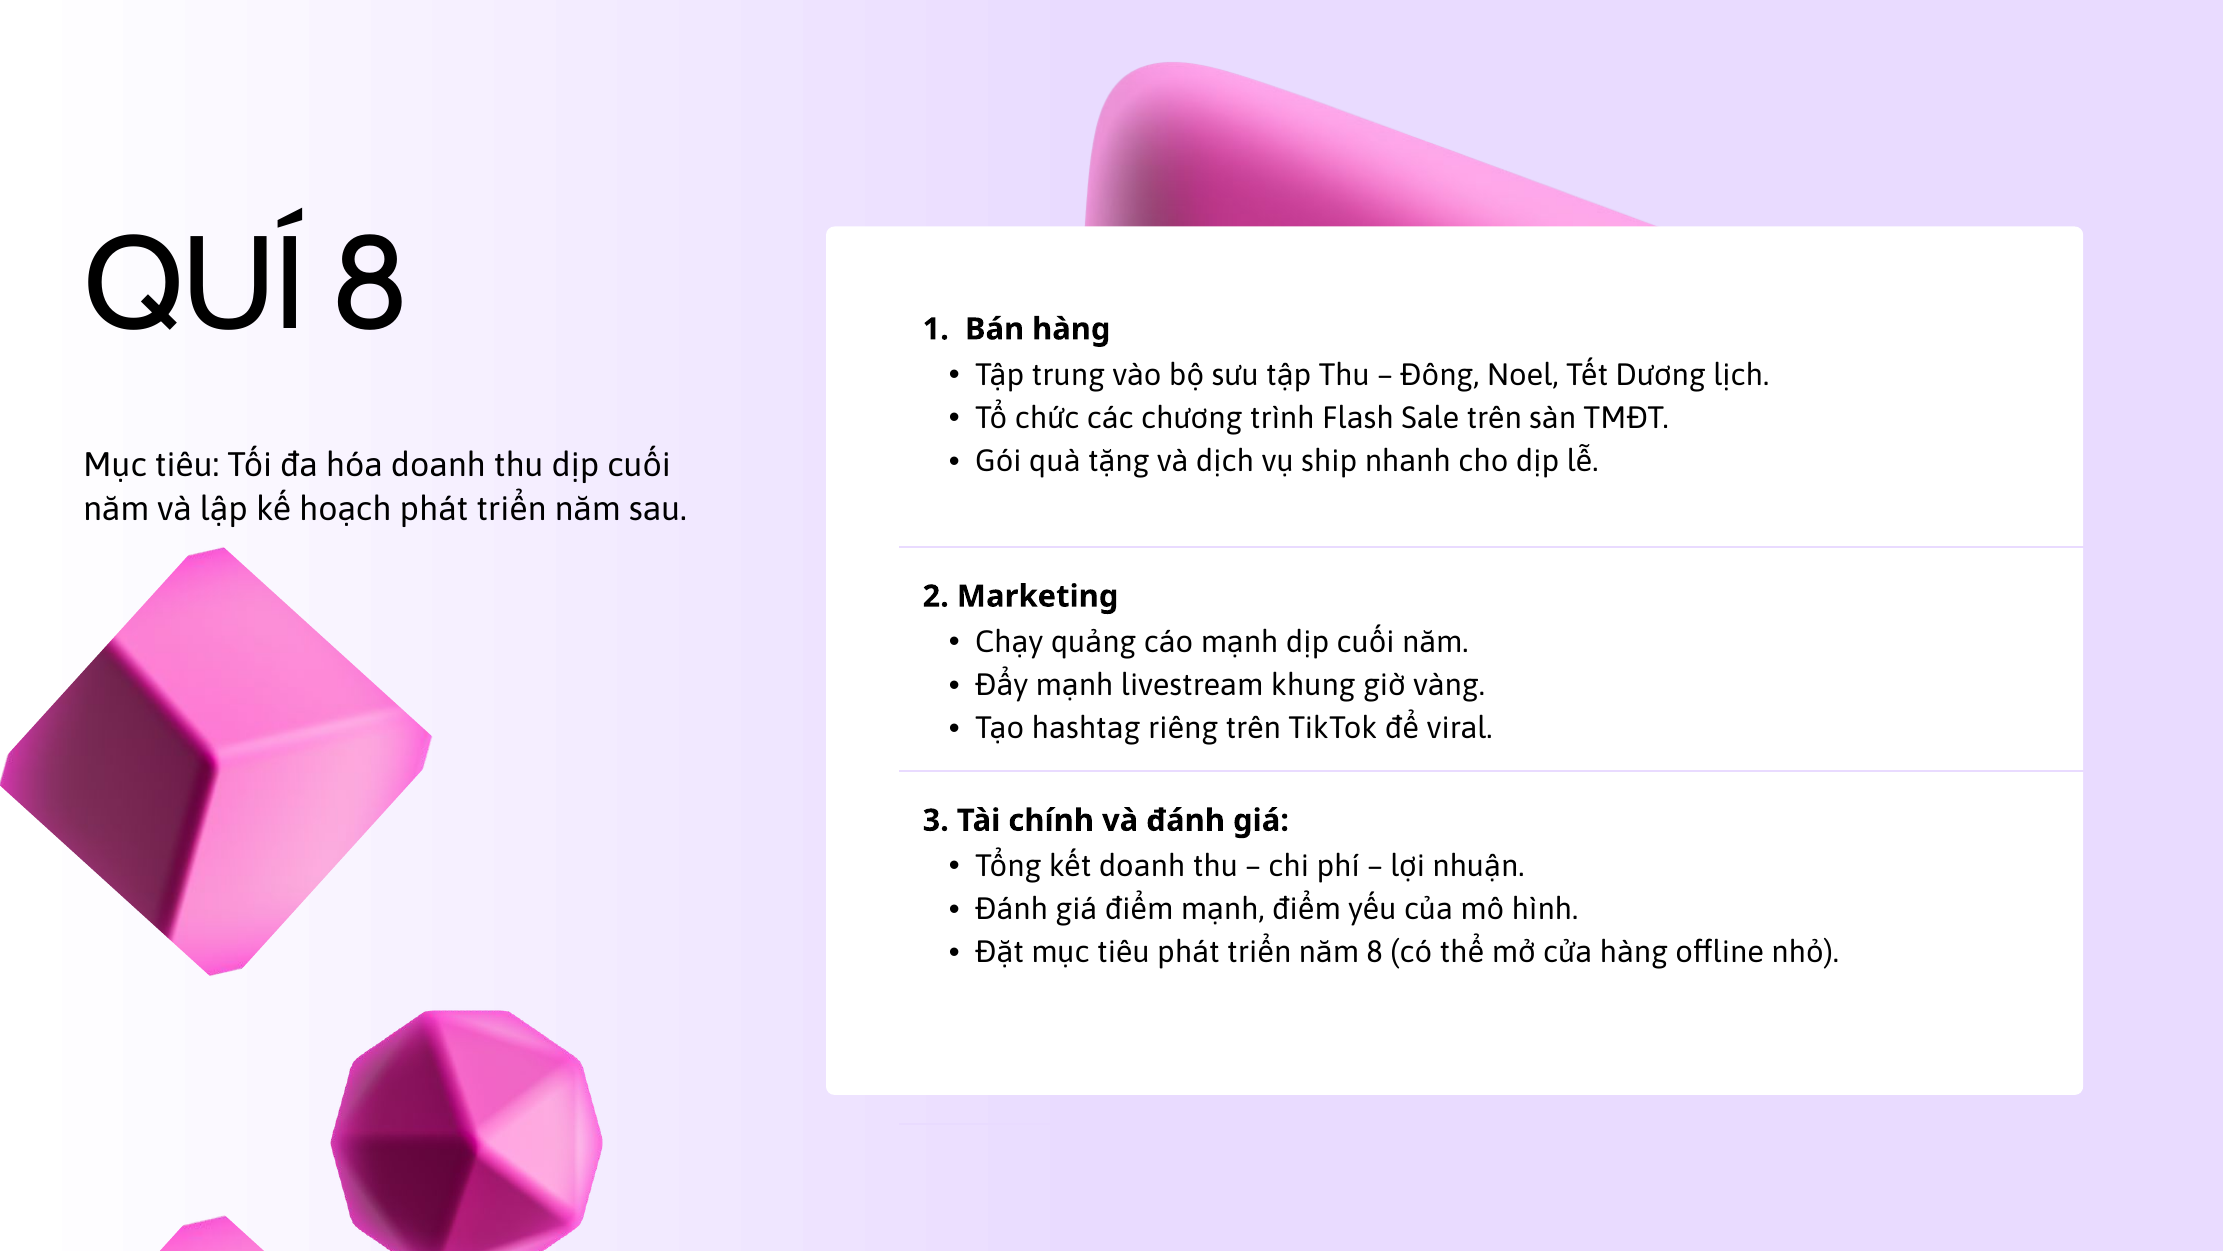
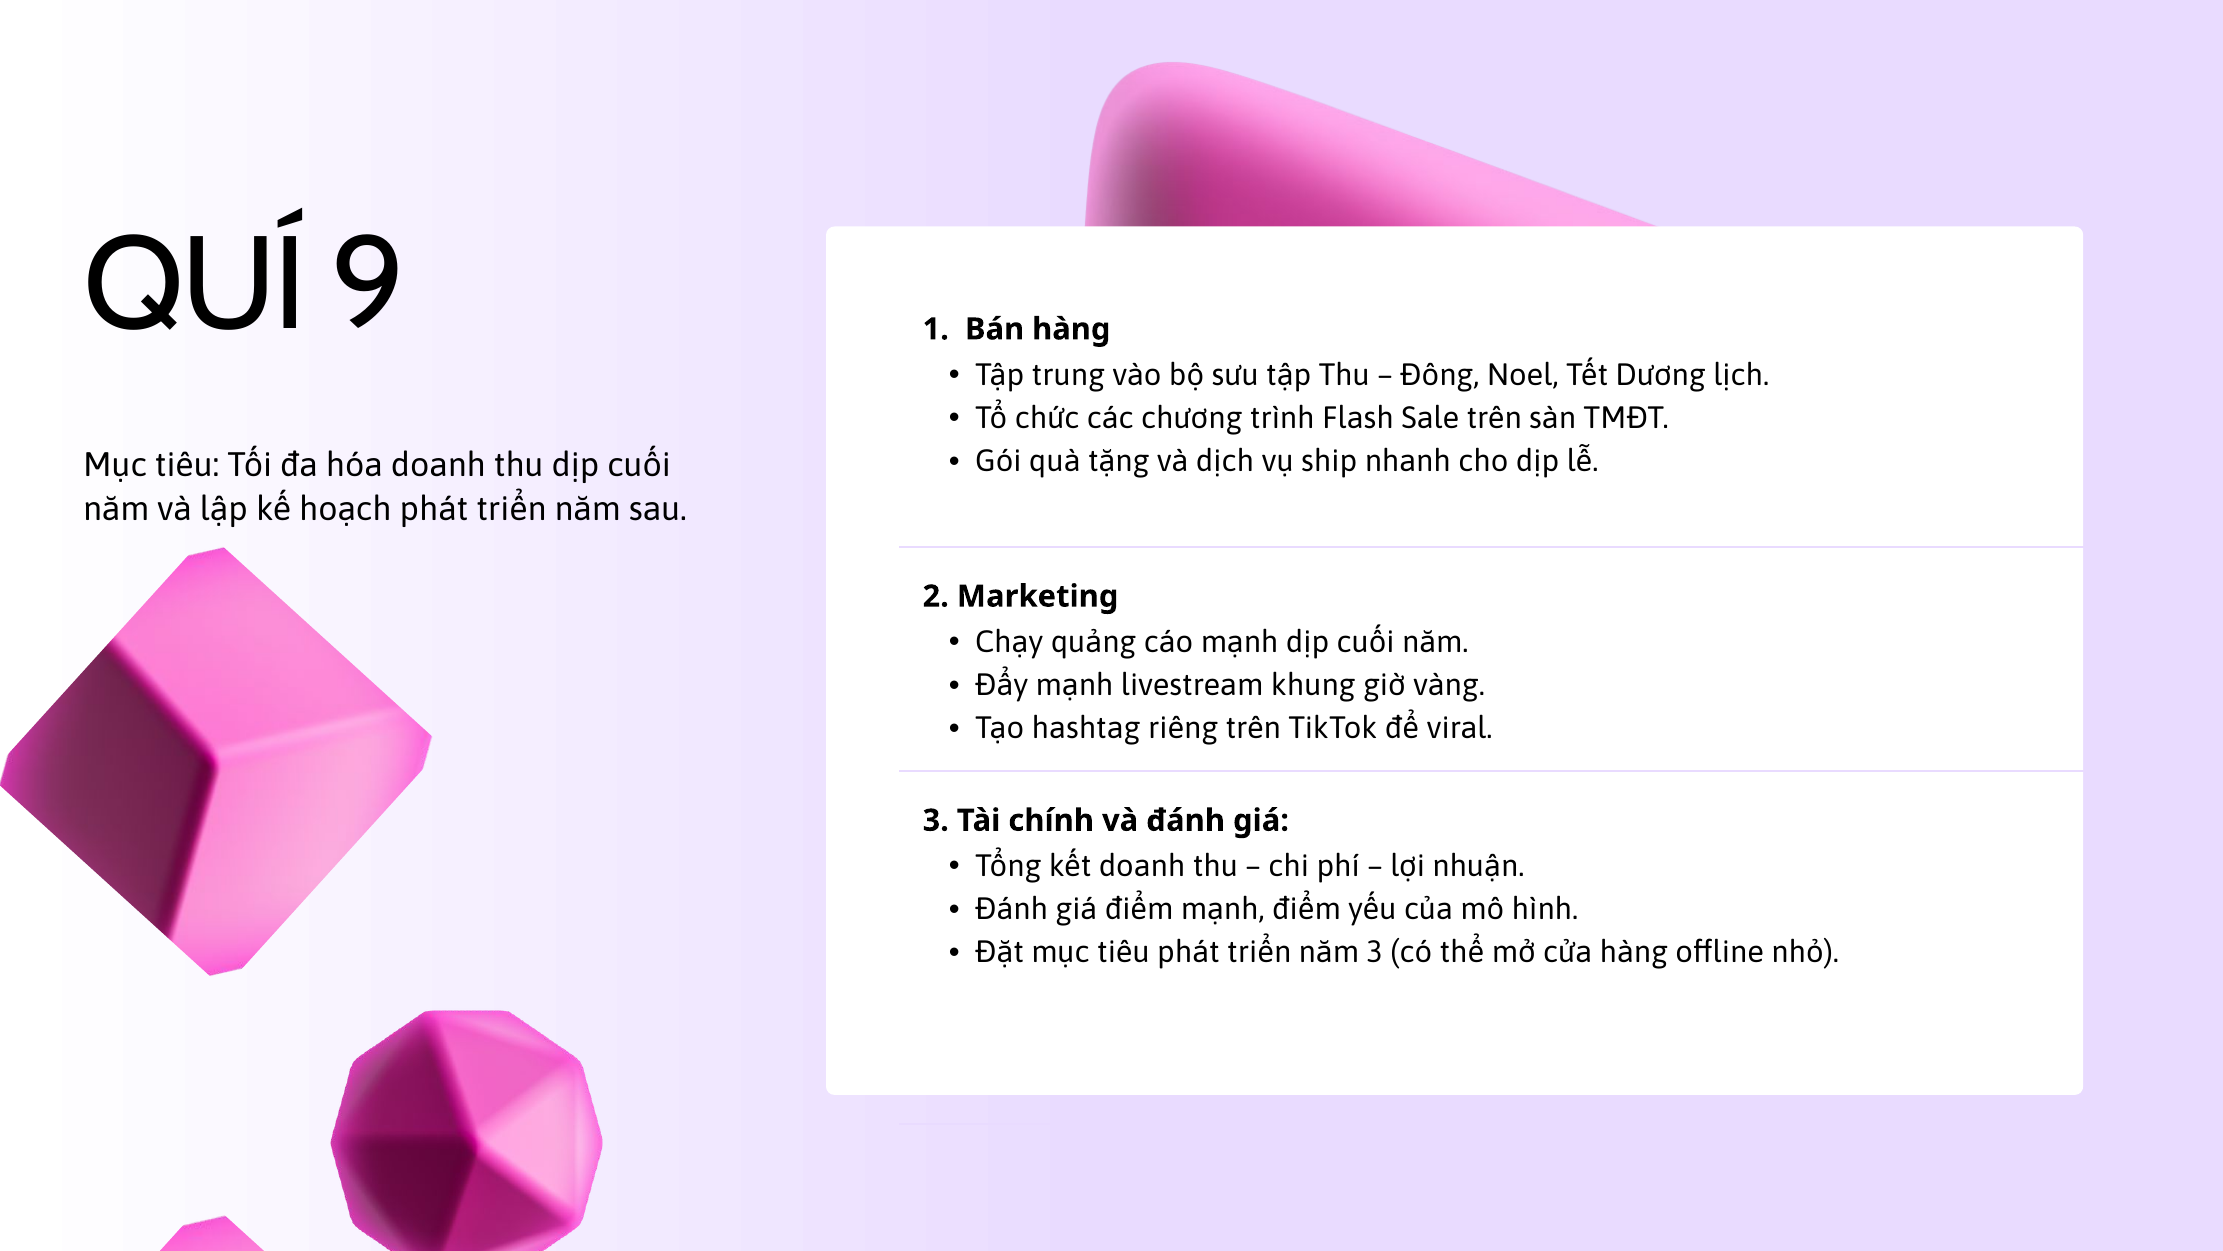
QUÍ 8: 8 -> 9 (369, 285)
năm 8: 8 -> 3 (1375, 952)
